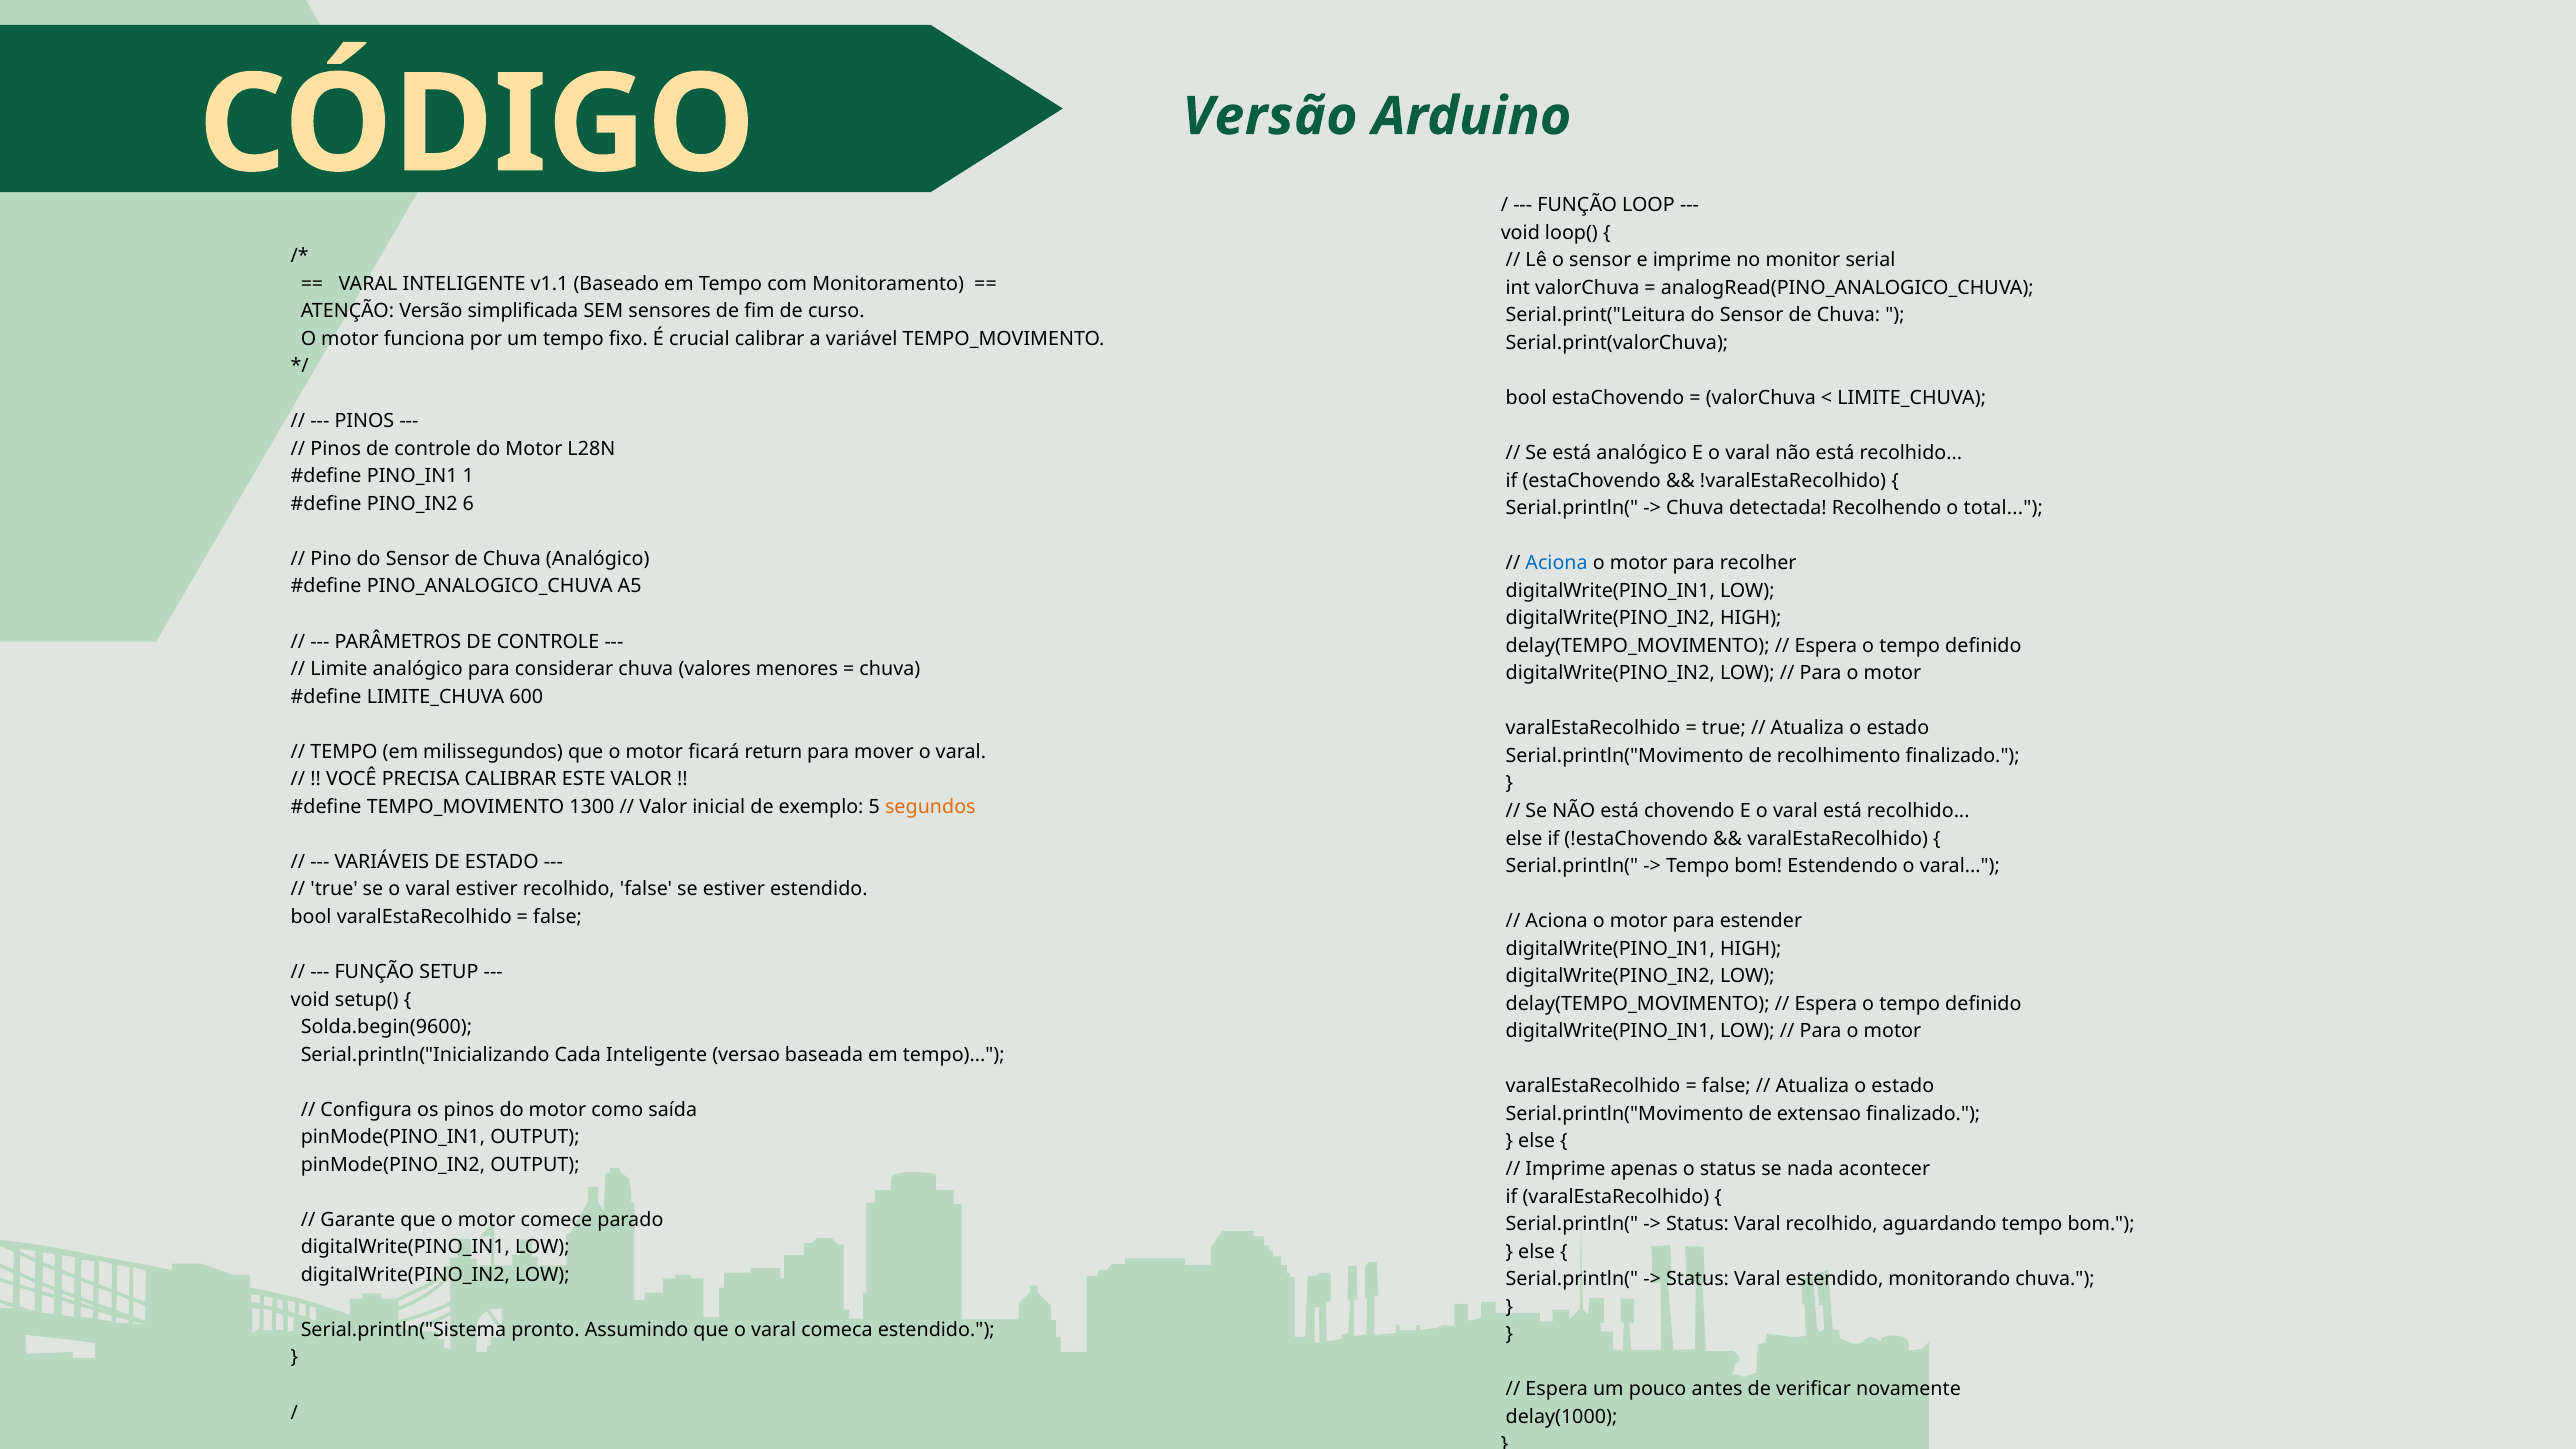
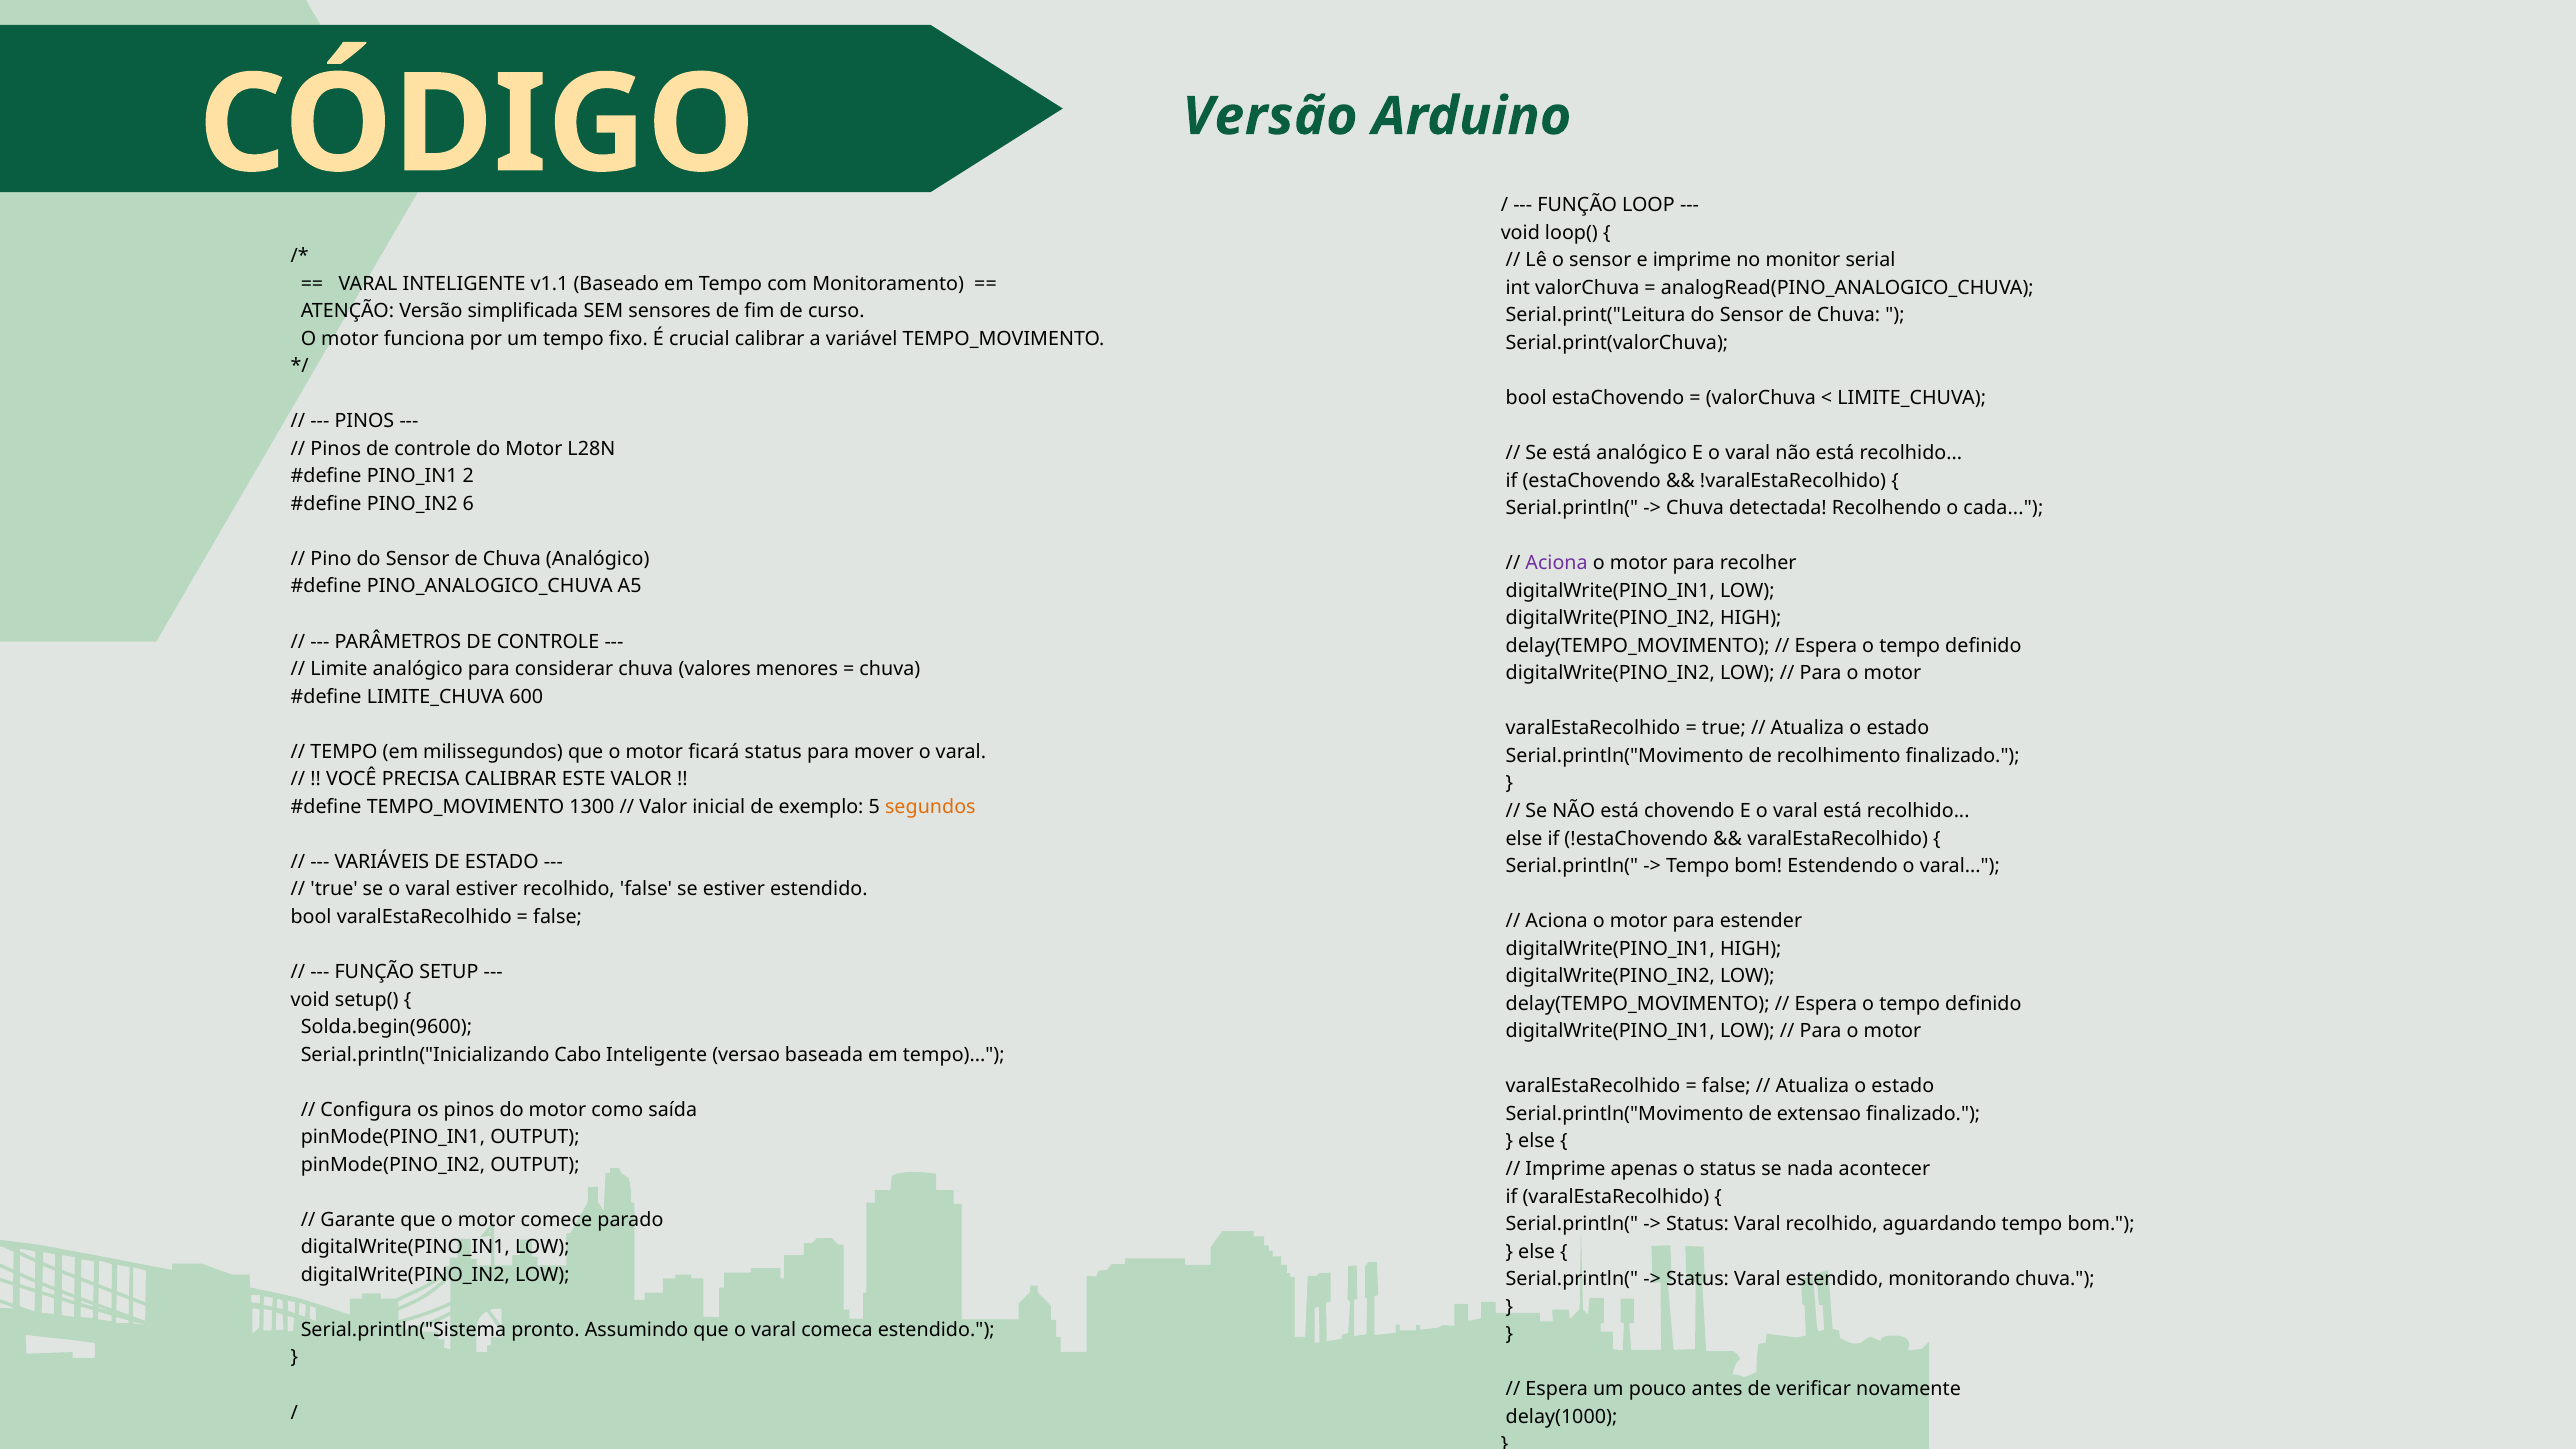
1: 1 -> 2 (468, 476)
total: total -> cada (2003, 508)
Aciona colour: blue -> purple (1557, 563)
ficará return: return -> status (773, 752)
Cada: Cada -> Cabo (578, 1055)
